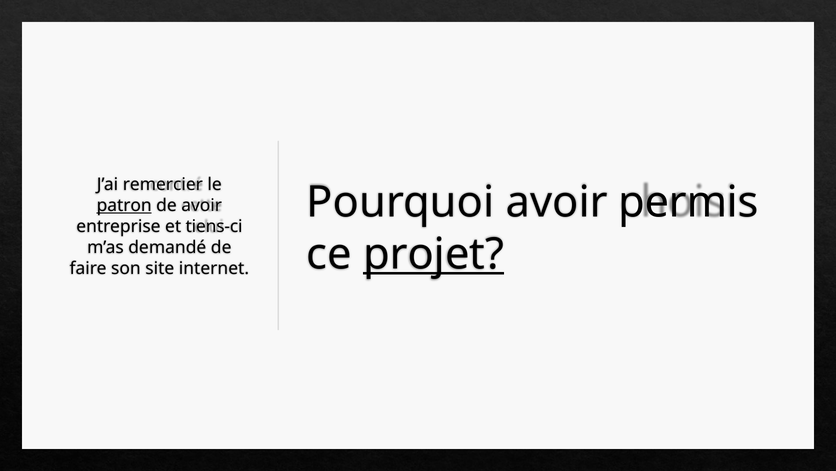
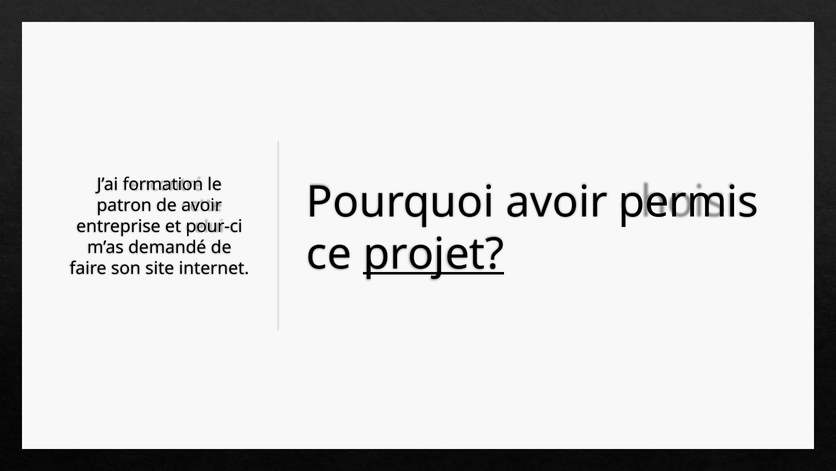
remercier: remercier -> formation (163, 184)
patron underline: present -> none (124, 205)
tiens-ci: tiens-ci -> pour-ci (214, 226)
